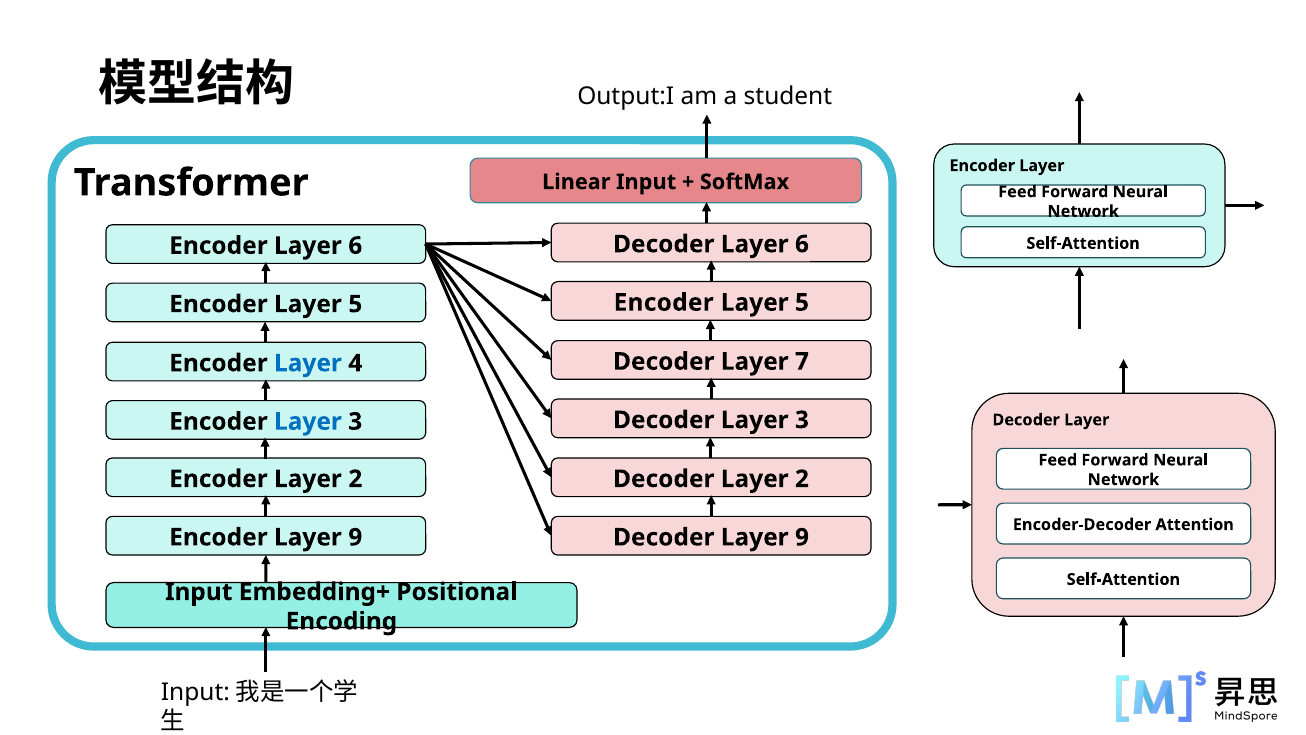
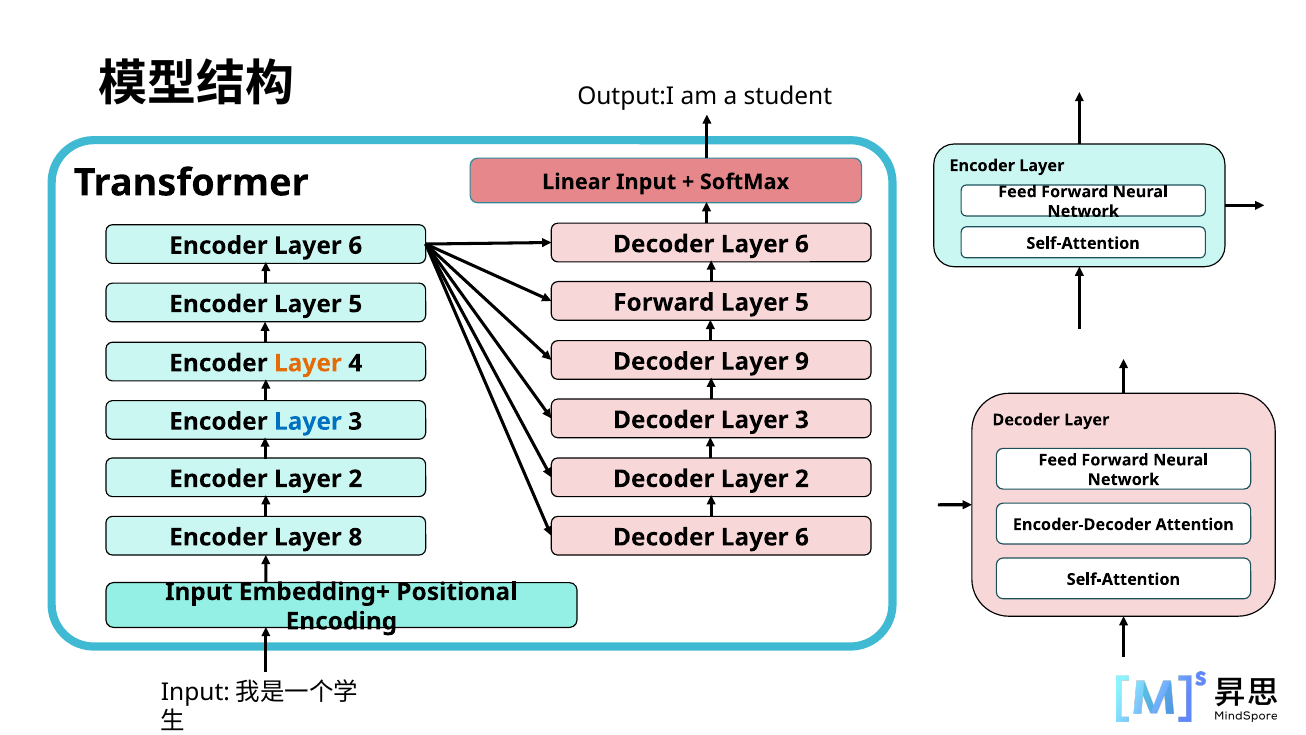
Encoder: Encoder -> Forward (664, 302)
7: 7 -> 9 (802, 361)
Layer colour: blue -> orange (308, 363)
Encoder Layer 9: 9 -> 8 (355, 537)
9: 9 -> 6 (802, 537)
